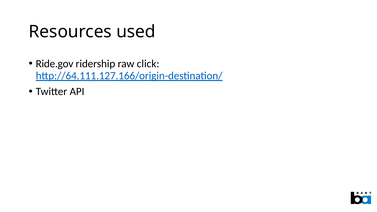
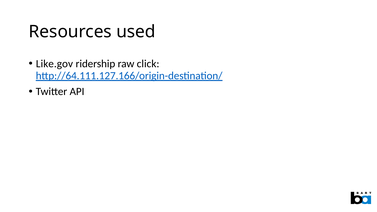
Ride.gov: Ride.gov -> Like.gov (54, 64)
